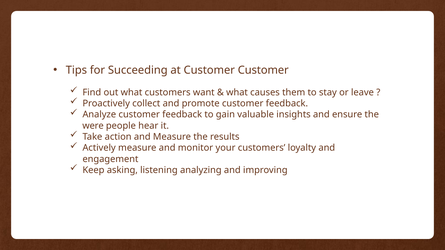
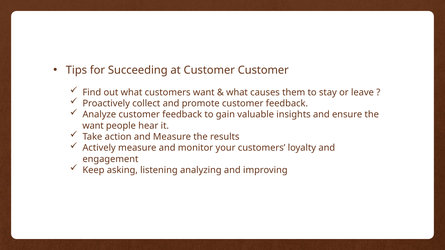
were: were -> want (93, 126)
